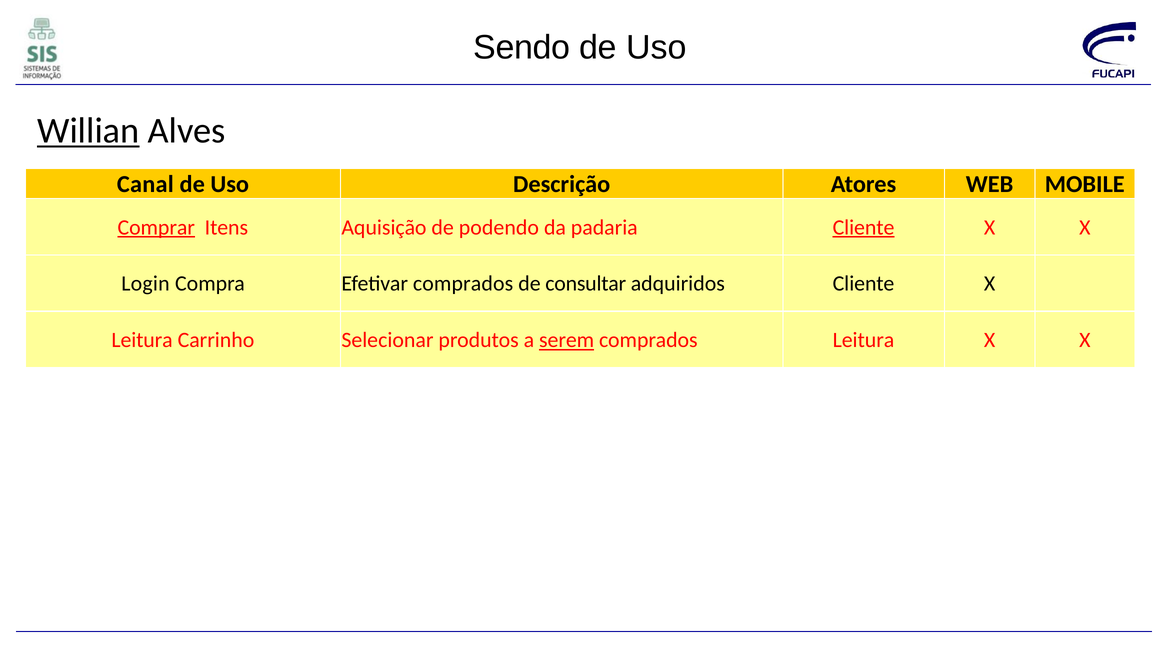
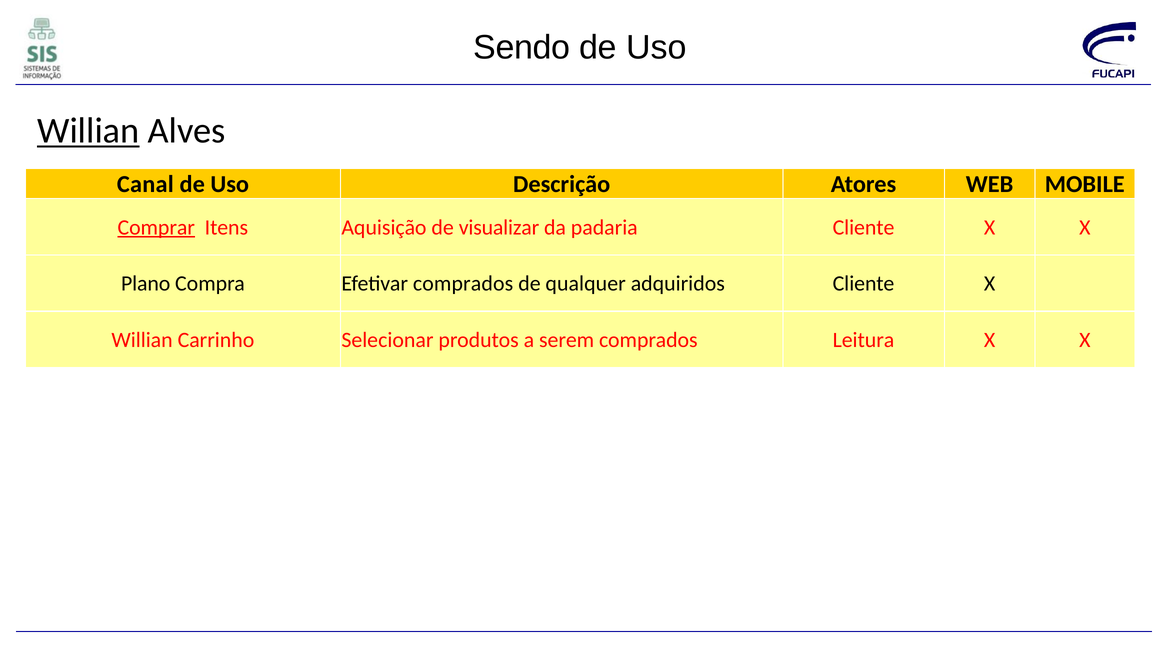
podendo: podendo -> visualizar (499, 227)
Cliente underline: present -> none (864, 227)
Login: Login -> Plano (146, 284)
consultar: consultar -> qualquer (586, 284)
Leitura: Leitura -> Willian (142, 340)
serem underline: present -> none (567, 340)
